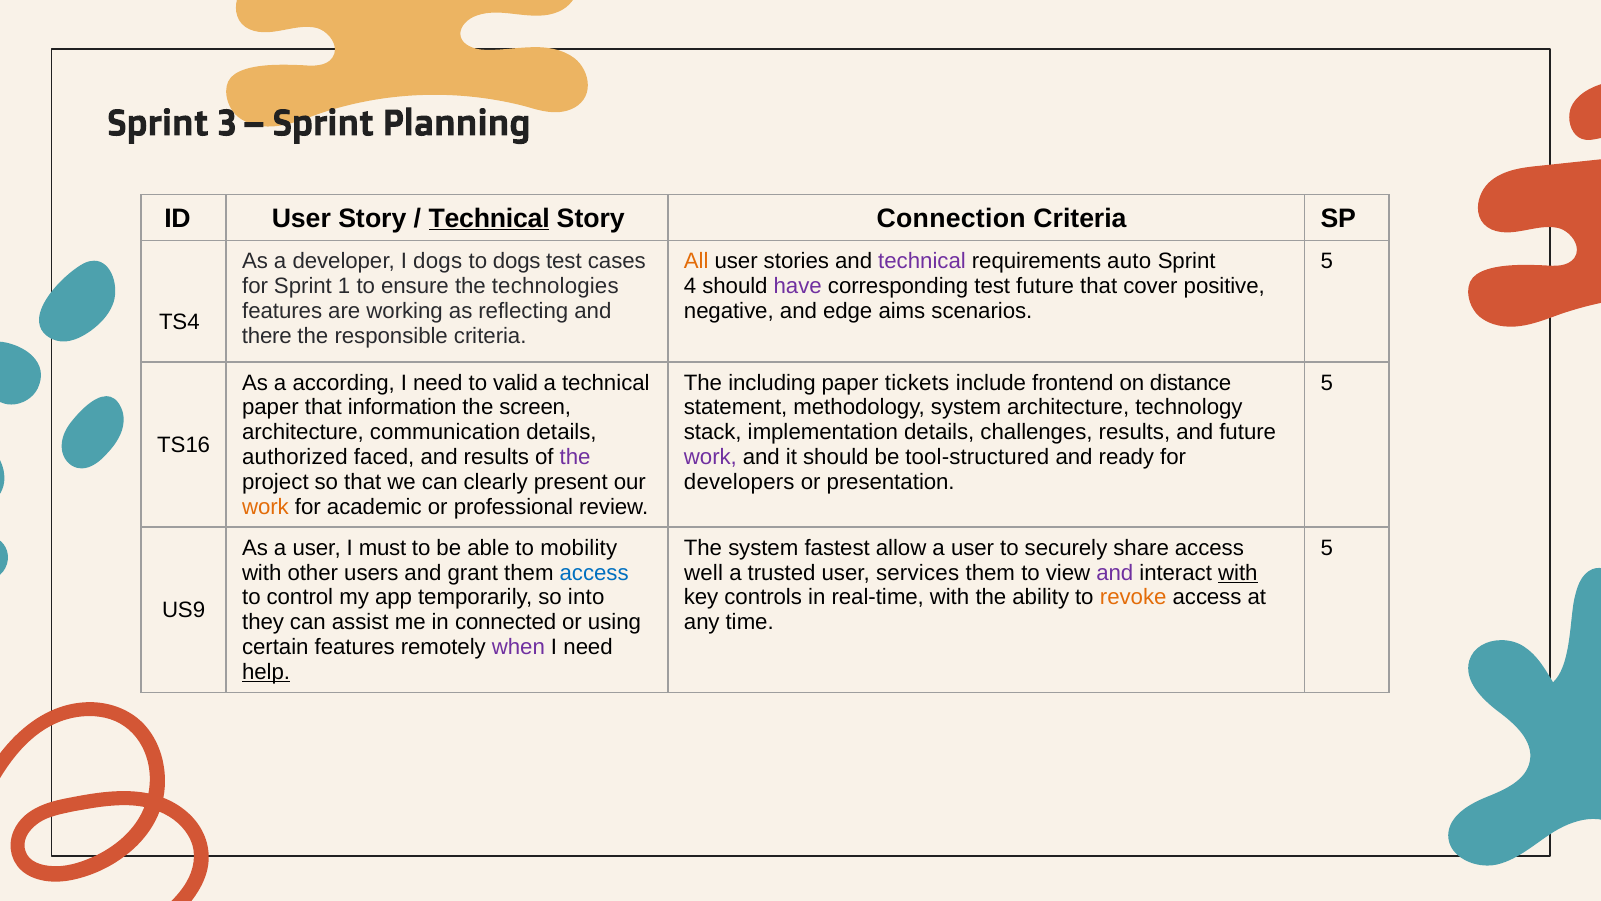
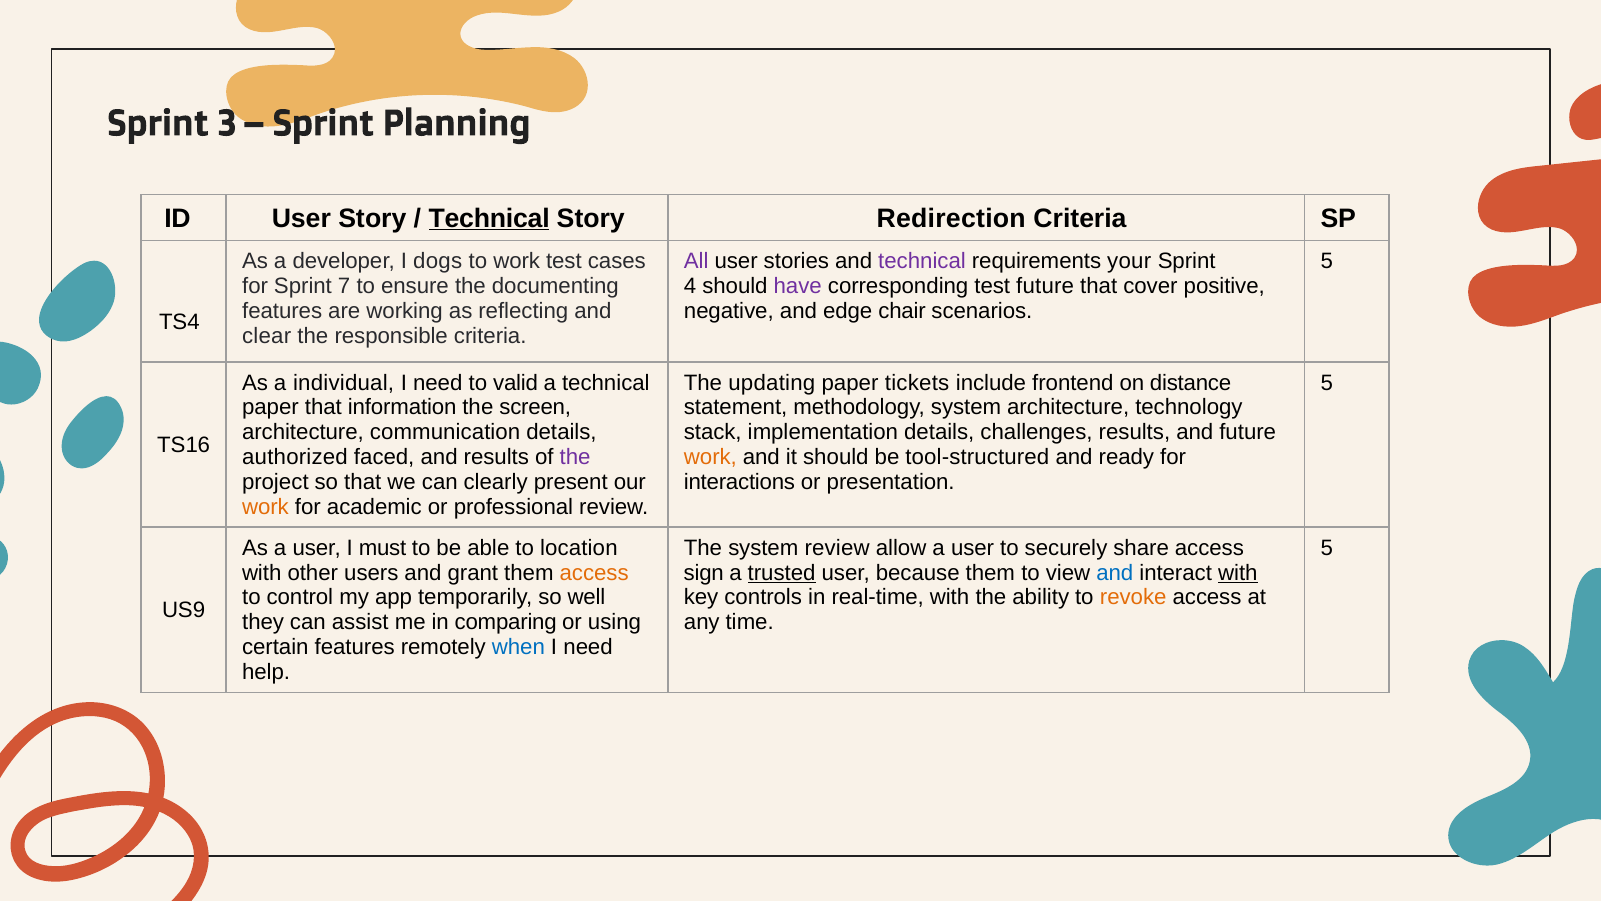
Connection: Connection -> Redirection (951, 218)
to dogs: dogs -> work (517, 261)
All colour: orange -> purple (696, 261)
auto: auto -> your (1129, 261)
1: 1 -> 7 (344, 286)
technologies: technologies -> documenting (555, 286)
aims: aims -> chair (902, 311)
there: there -> clear (267, 336)
according: according -> individual (344, 383)
including: including -> updating (772, 383)
work colour: purple -> orange (710, 457)
developers: developers -> interactions (739, 482)
mobility: mobility -> location (579, 548)
system fastest: fastest -> review (837, 548)
access colour: blue -> orange (594, 572)
well: well -> sign (704, 572)
trusted underline: none -> present (782, 572)
services: services -> because (918, 572)
and colour: purple -> blue (1115, 572)
into: into -> well (586, 597)
connected: connected -> comparing (506, 622)
when colour: purple -> blue (518, 647)
help underline: present -> none (266, 672)
